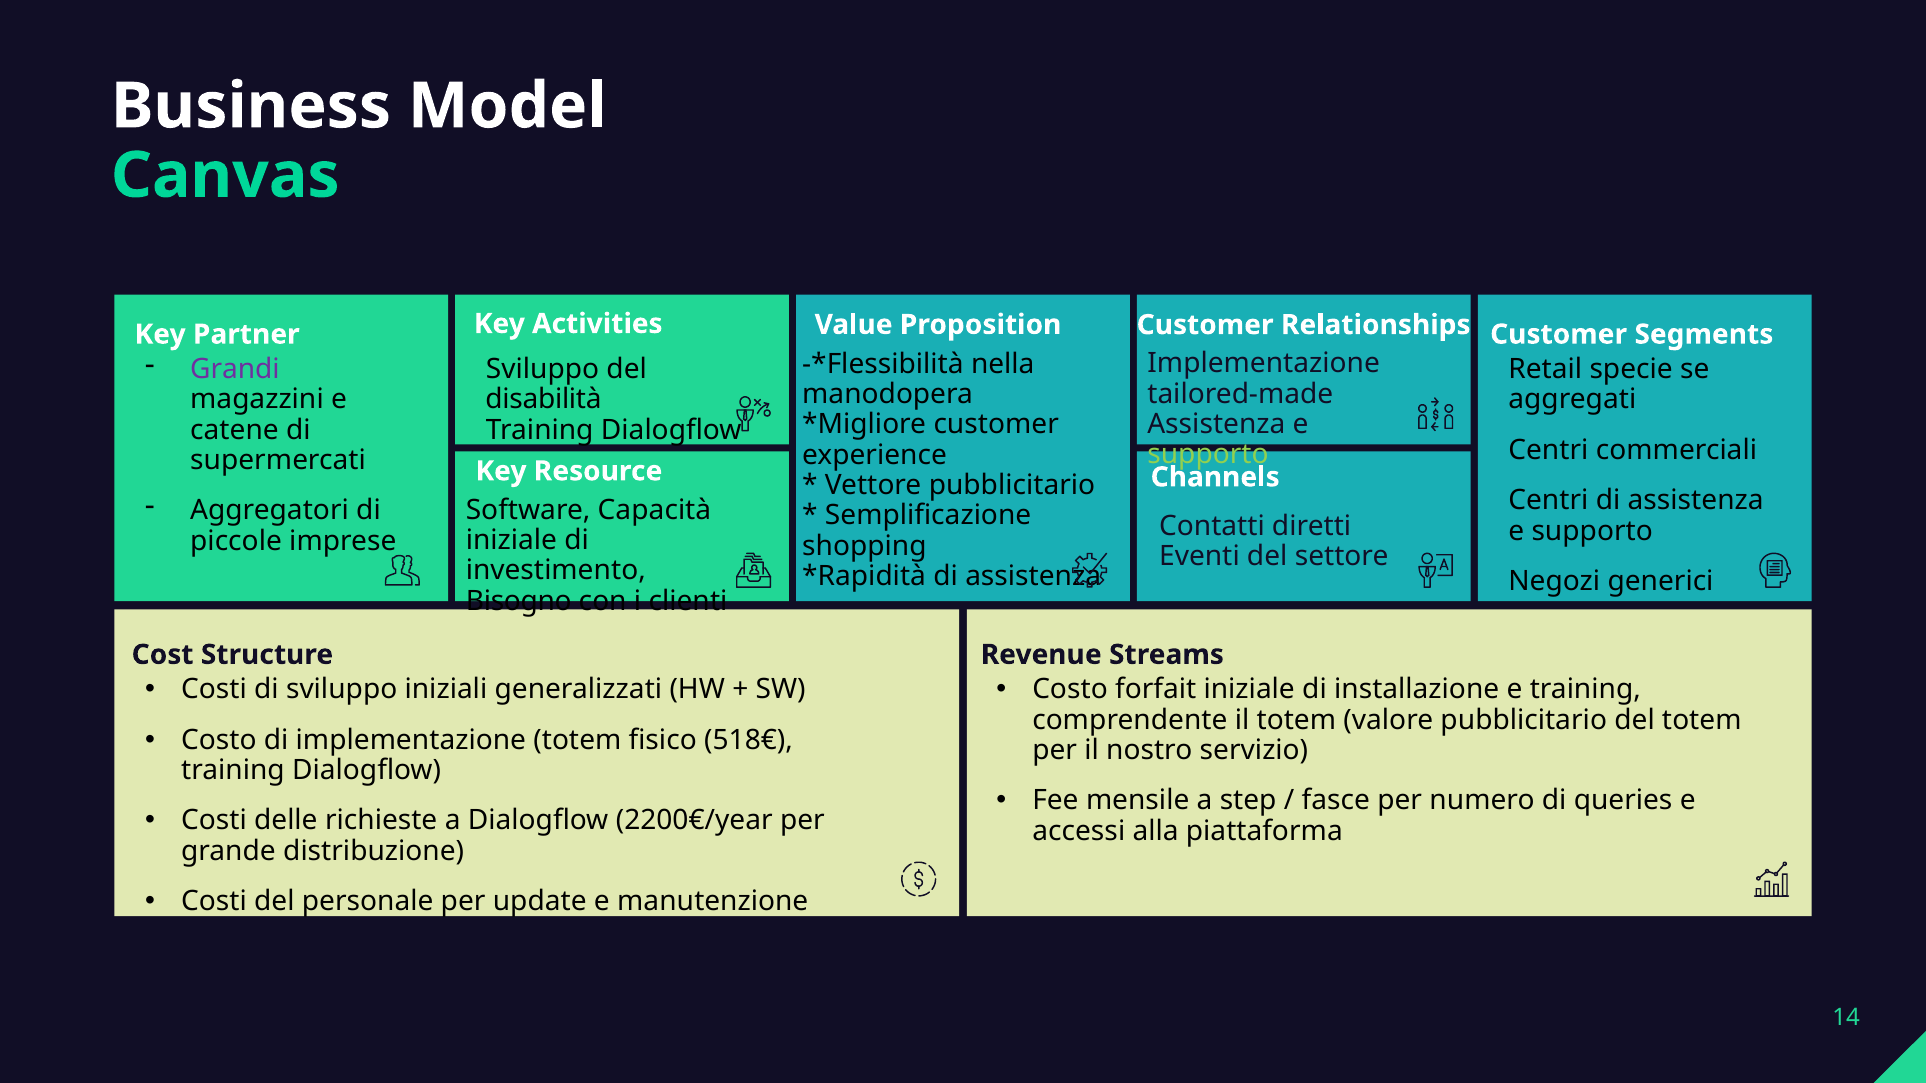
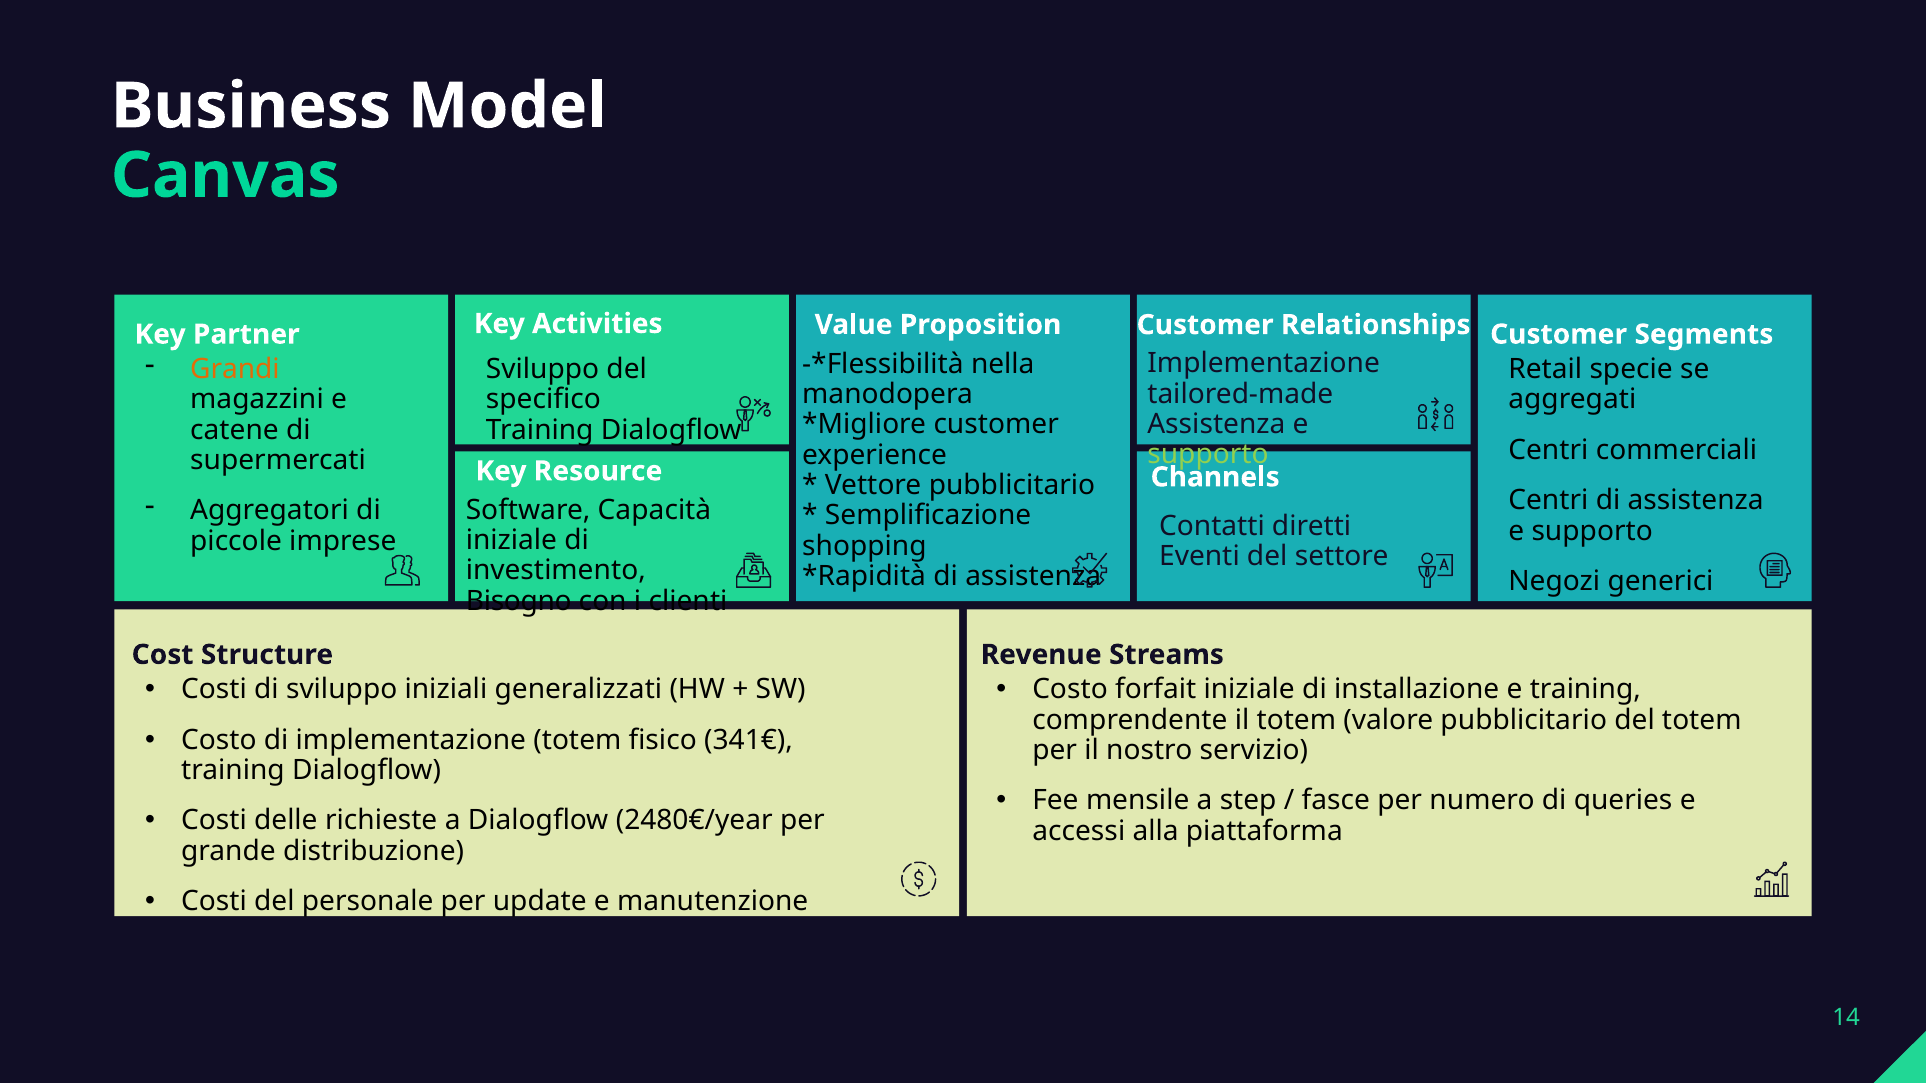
Grandi colour: purple -> orange (235, 369)
disabilità: disabilità -> specifico (543, 400)
518€: 518€ -> 341€ (749, 740)
2200€/year: 2200€/year -> 2480€/year (694, 821)
